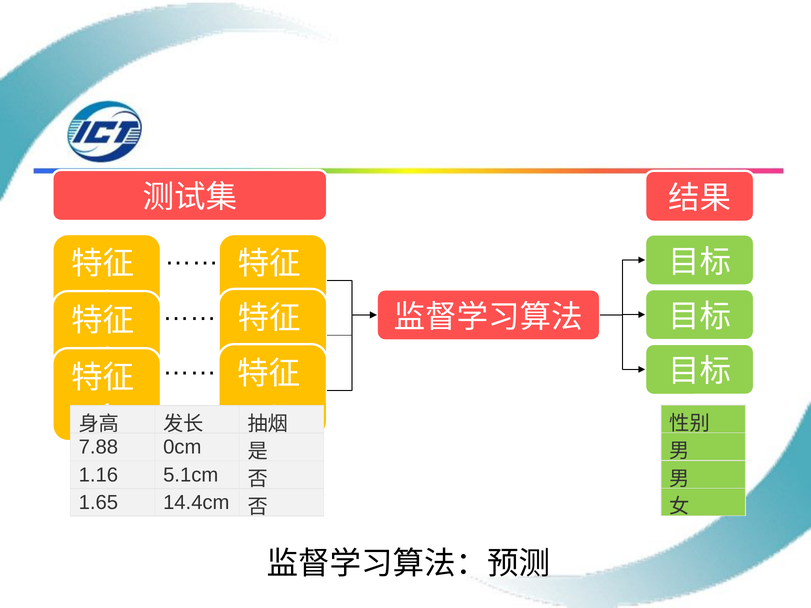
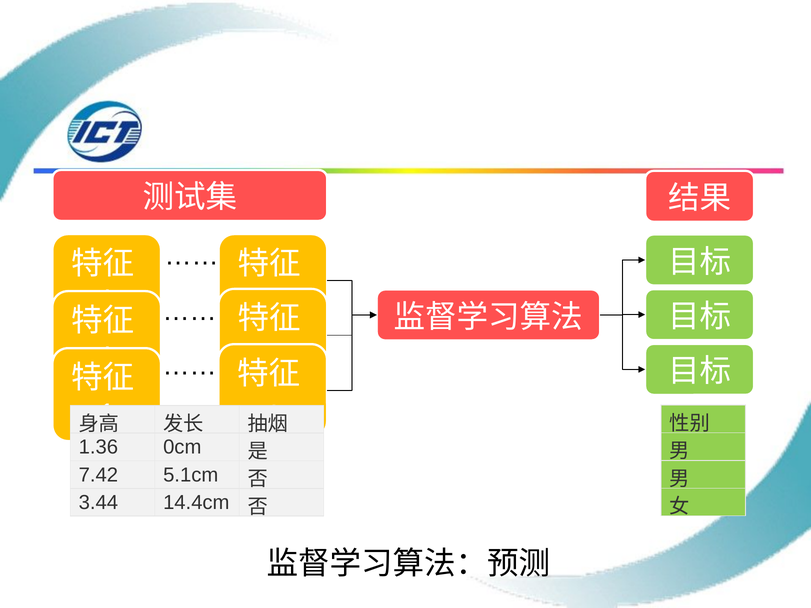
7.88: 7.88 -> 1.36 (98, 447)
1.16: 1.16 -> 7.42 (98, 475)
1.65: 1.65 -> 3.44 (98, 503)
